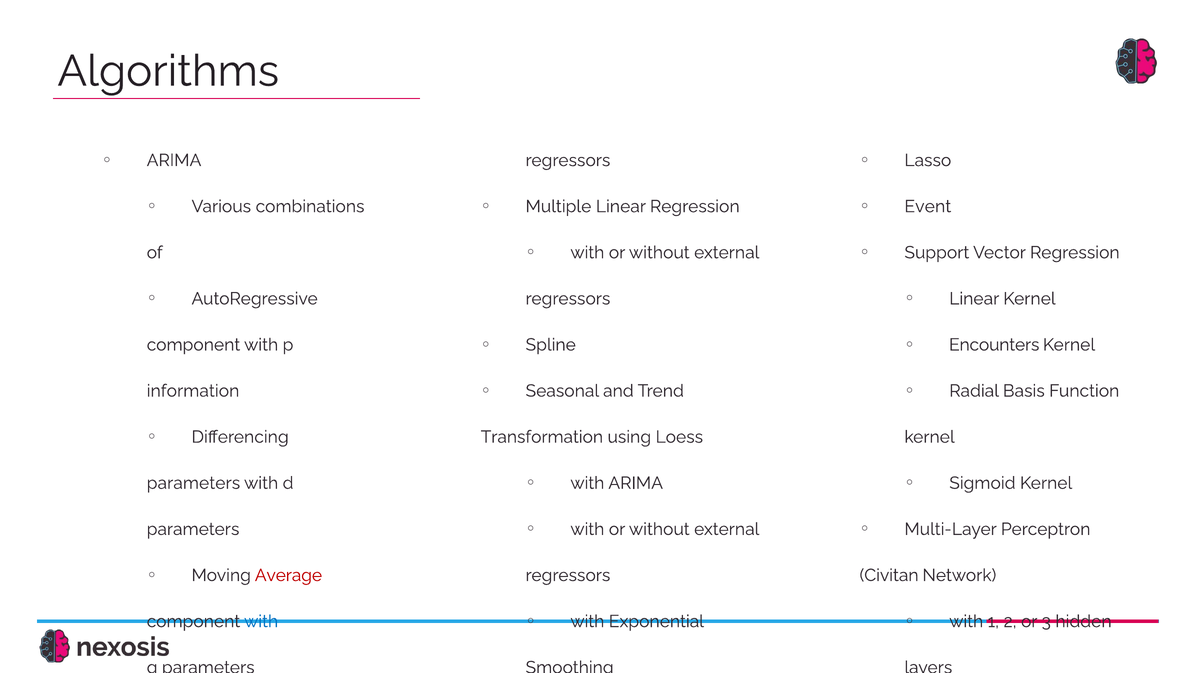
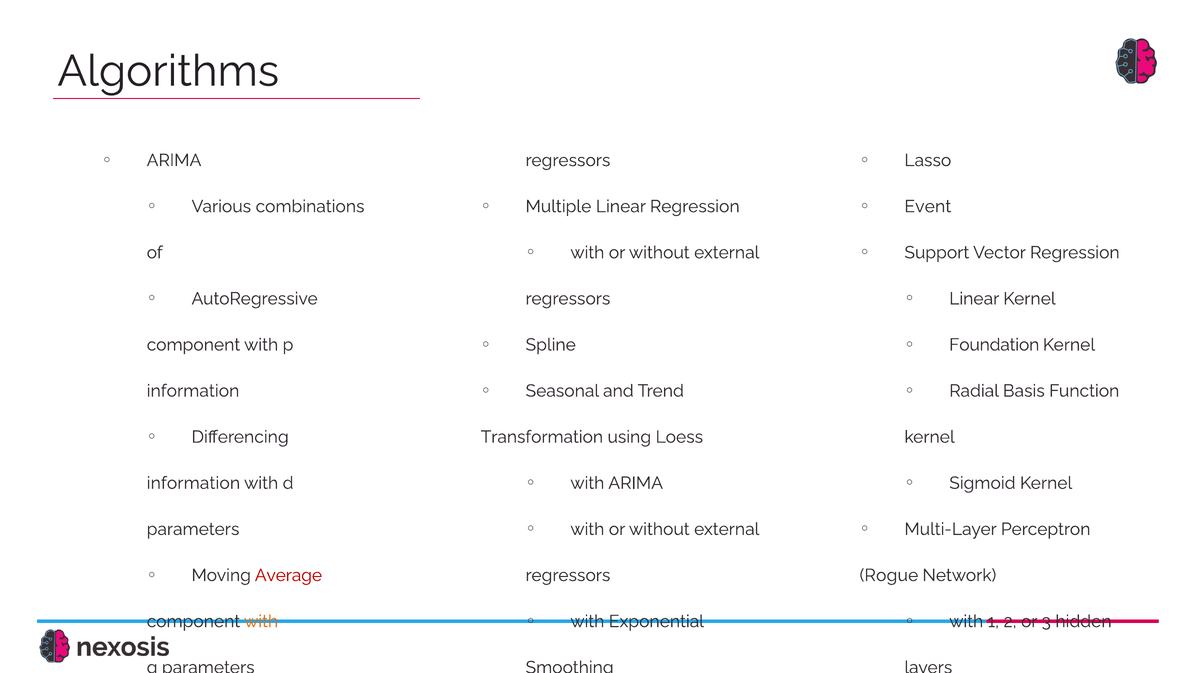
Encounters: Encounters -> Foundation (994, 345)
parameters: parameters -> information (193, 483)
Civitan: Civitan -> Rogue (889, 575)
with colour: blue -> orange (261, 621)
